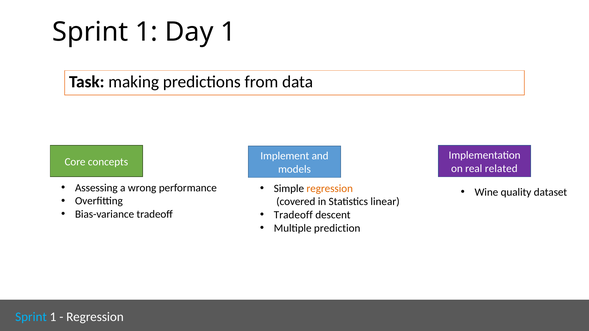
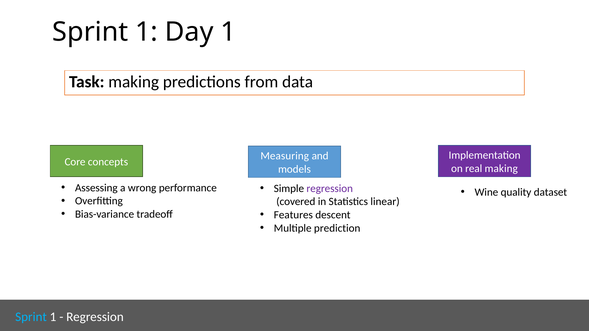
Implement: Implement -> Measuring (285, 156)
real related: related -> making (501, 169)
regression colour: orange -> purple (330, 189)
Tradeoff: Tradeoff -> Features (293, 215)
